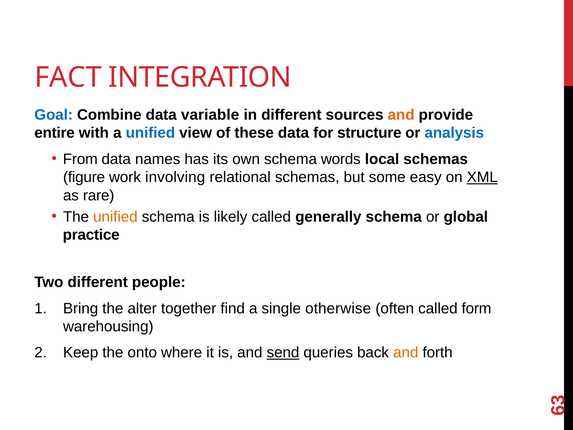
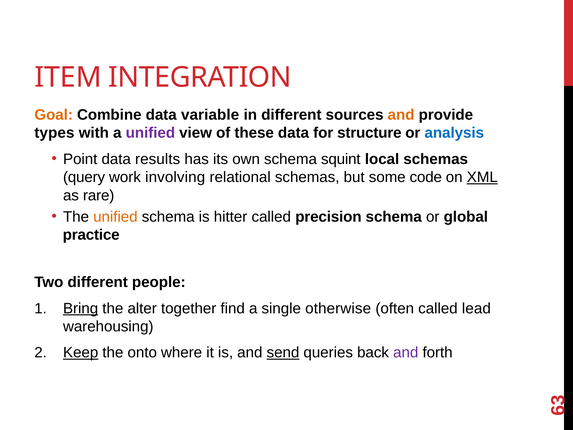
FACT: FACT -> ITEM (68, 77)
Goal colour: blue -> orange (54, 115)
entire: entire -> types (54, 133)
unified colour: blue -> purple (150, 133)
From: From -> Point (80, 159)
names: names -> results (158, 159)
words: words -> squint (341, 159)
figure: figure -> query (84, 177)
easy: easy -> code (426, 177)
likely: likely -> hitter (231, 217)
generally: generally -> precision (328, 217)
Bring underline: none -> present (81, 308)
form: form -> lead (476, 308)
Keep underline: none -> present (81, 352)
and colour: orange -> purple (406, 352)
